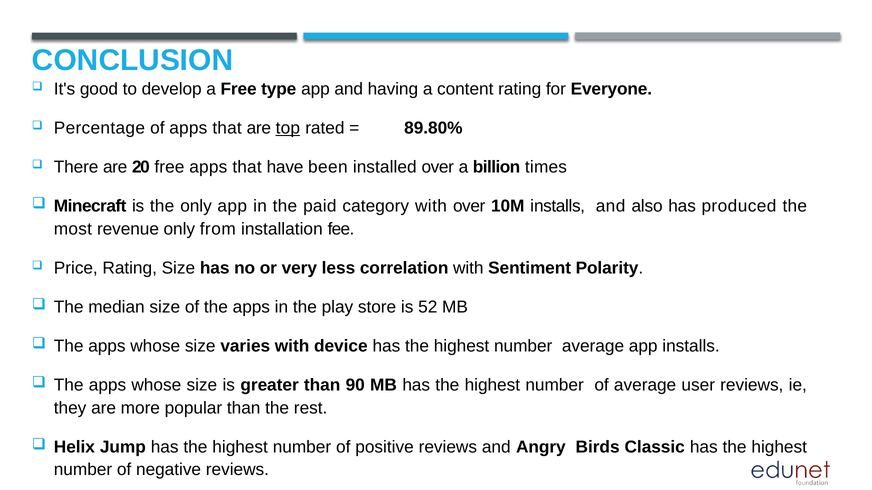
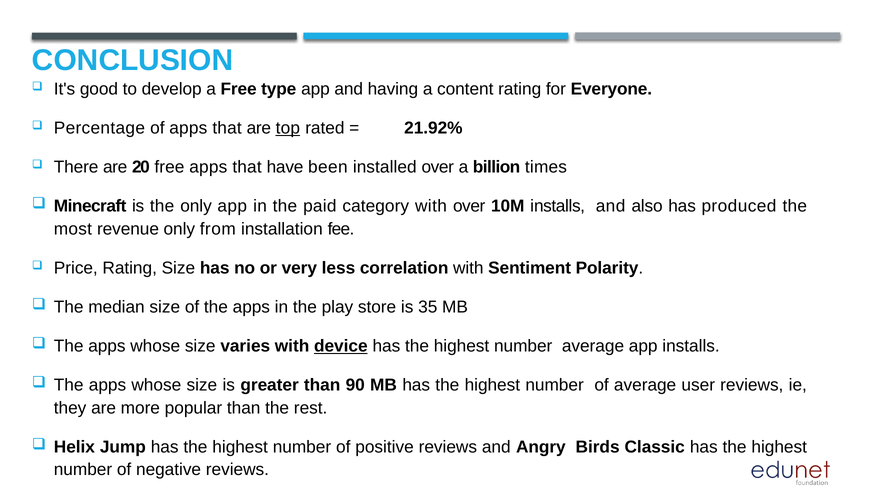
89.80%: 89.80% -> 21.92% (433, 128)
52: 52 -> 35 (428, 307)
device underline: none -> present (341, 347)
